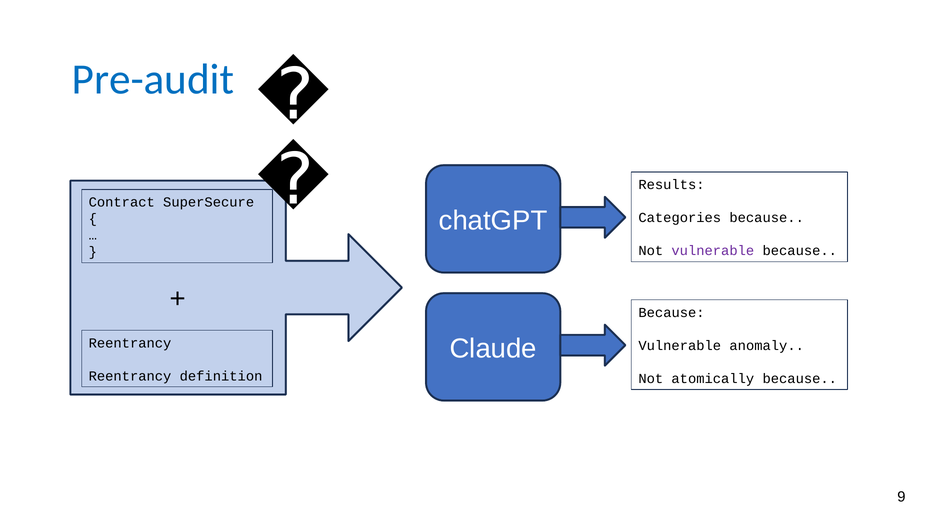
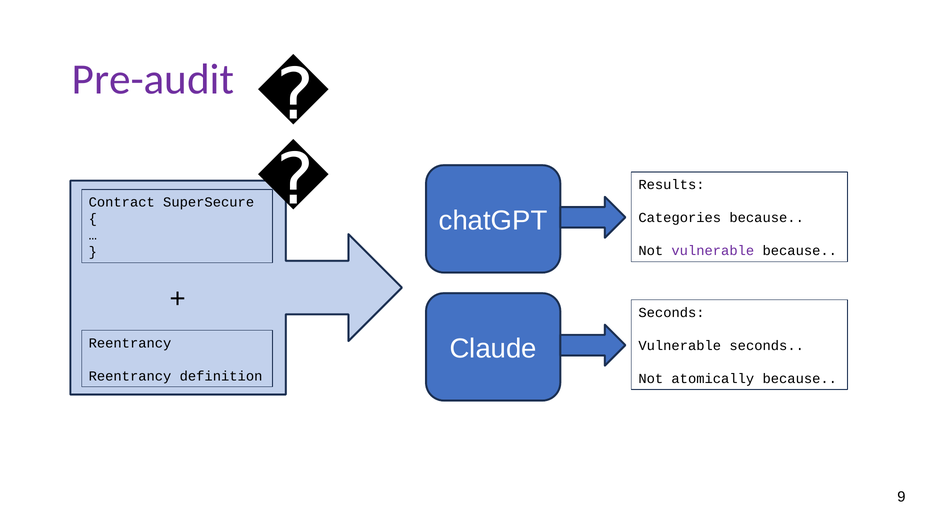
Pre-audit colour: blue -> purple (153, 79)
Because: Because -> Seconds (672, 313)
Vulnerable anomaly: anomaly -> seconds (767, 346)
